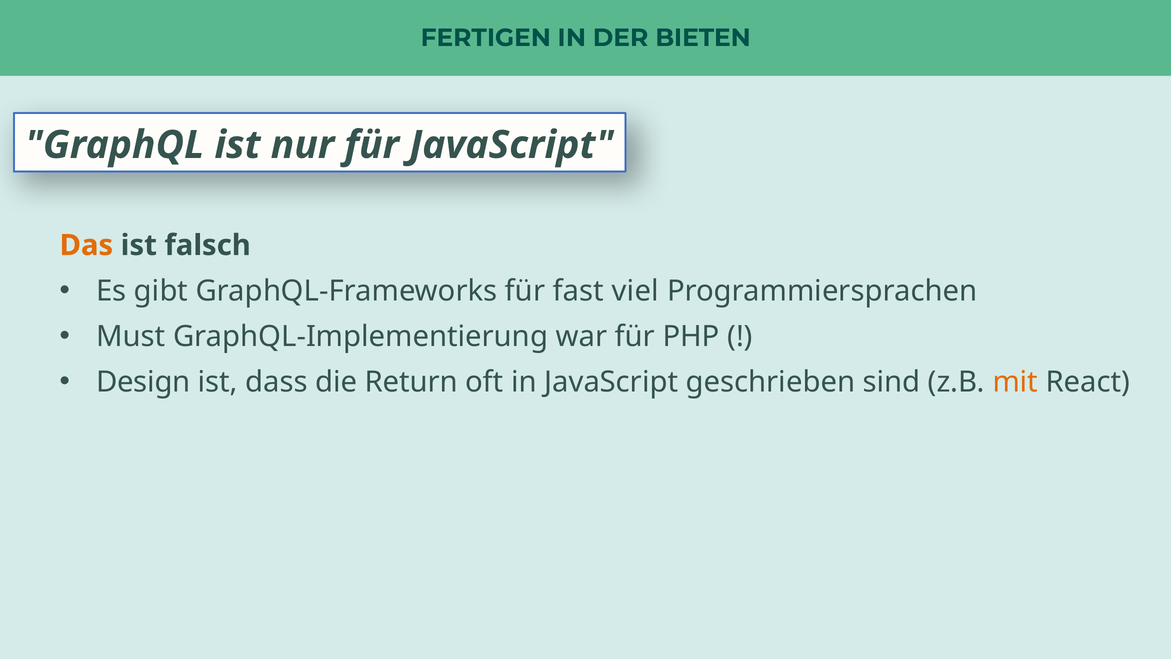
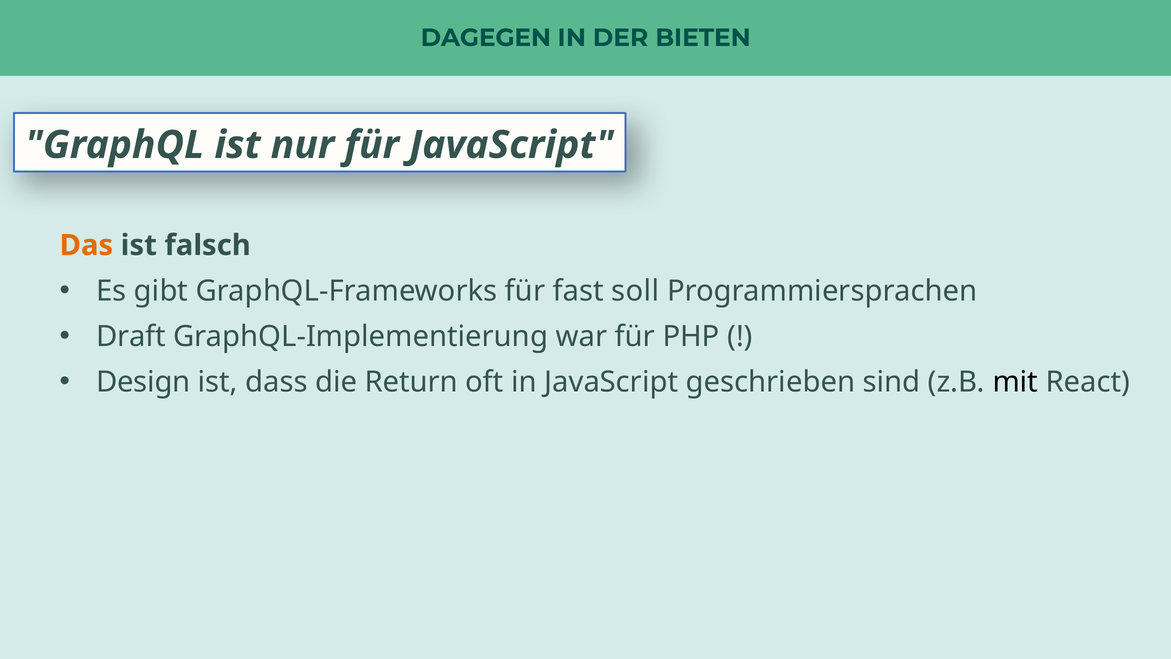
FERTIGEN: FERTIGEN -> DAGEGEN (486, 38)
viel: viel -> soll (635, 291)
Must: Must -> Draft (131, 337)
mit colour: orange -> black (1015, 382)
